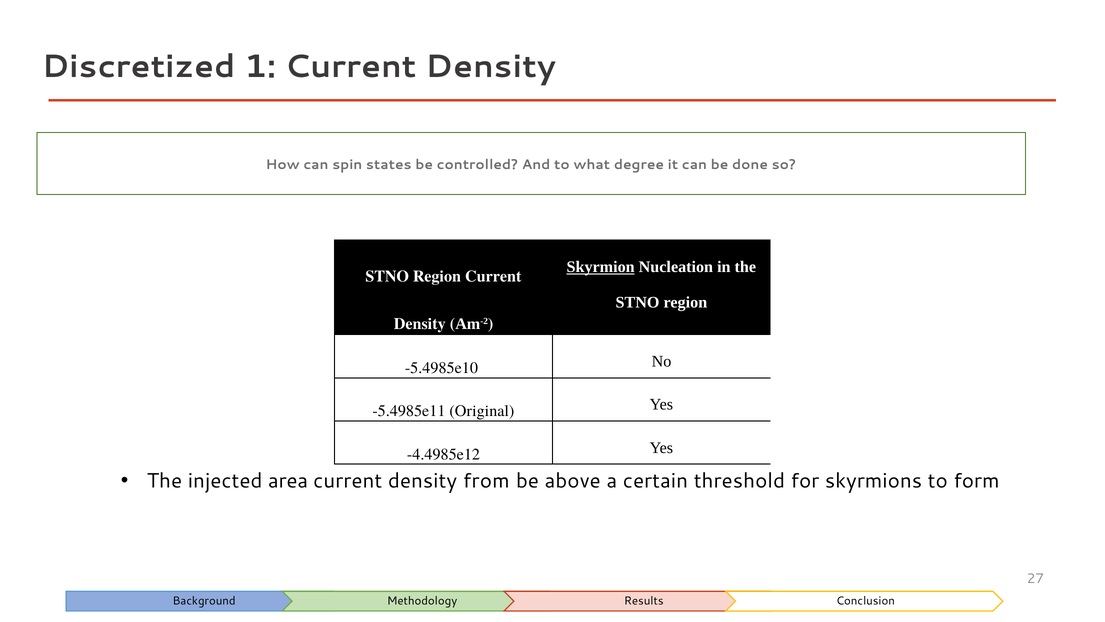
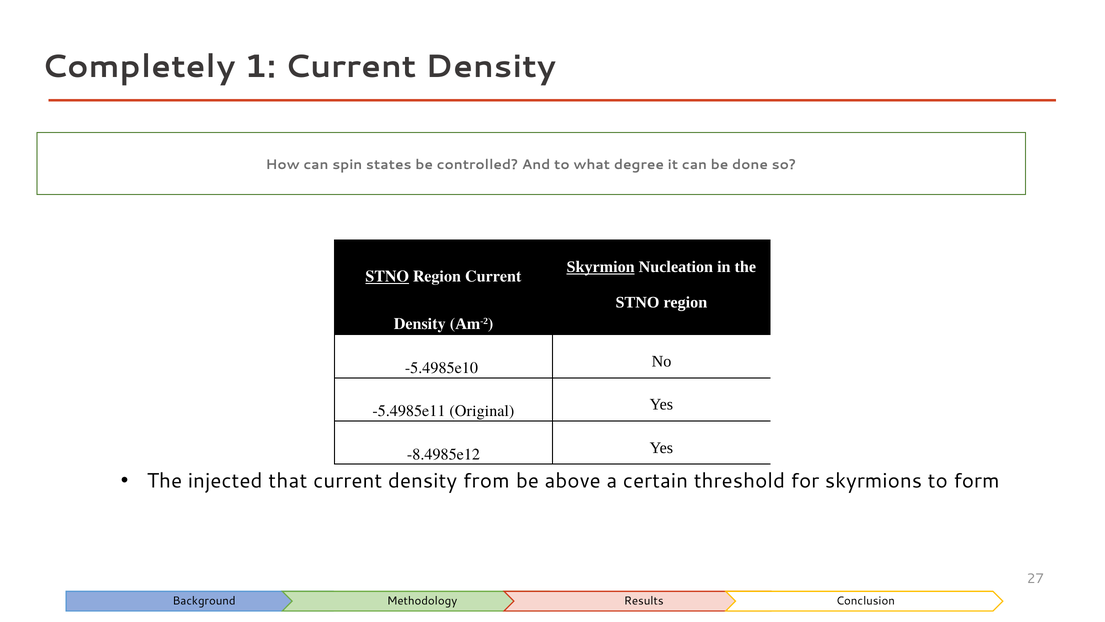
Discretized: Discretized -> Completely (139, 66)
STNO underline: none -> present (387, 276)
-4.4985e12: -4.4985e12 -> -8.4985e12 (444, 454)
area: area -> that (288, 481)
